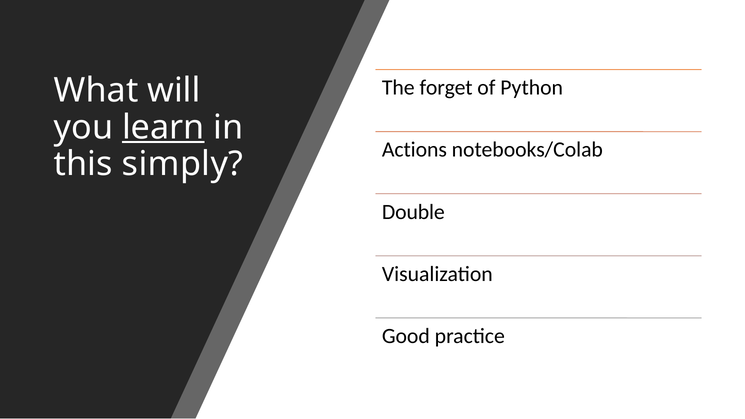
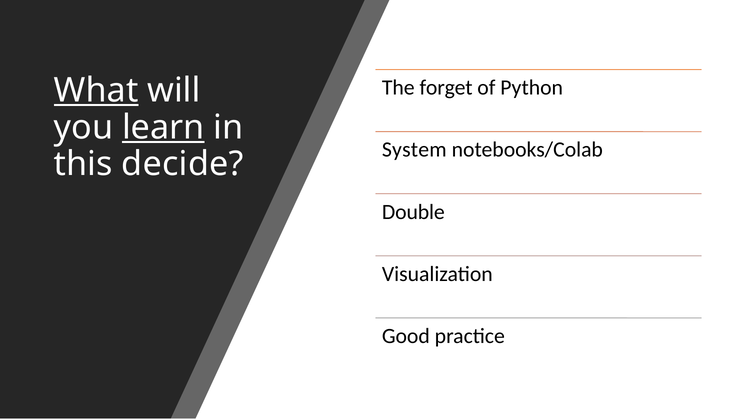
What underline: none -> present (96, 91)
Actions: Actions -> System (414, 150)
simply: simply -> decide (183, 164)
